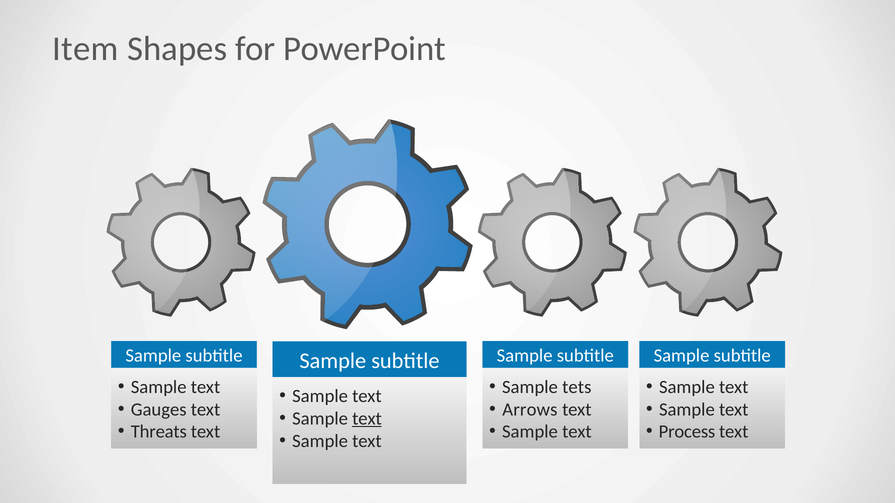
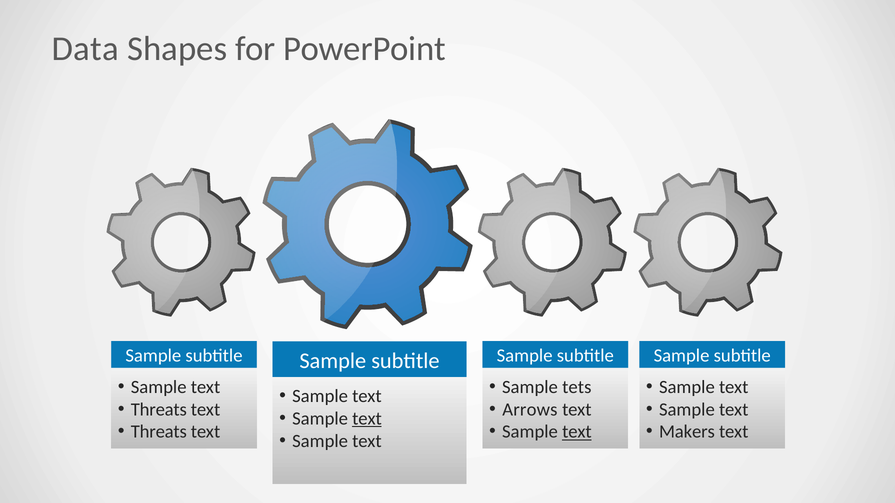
Item: Item -> Data (85, 49)
Gauges: Gauges -> Threats (159, 410)
text underline: none -> present (577, 432)
Process: Process -> Makers (687, 432)
